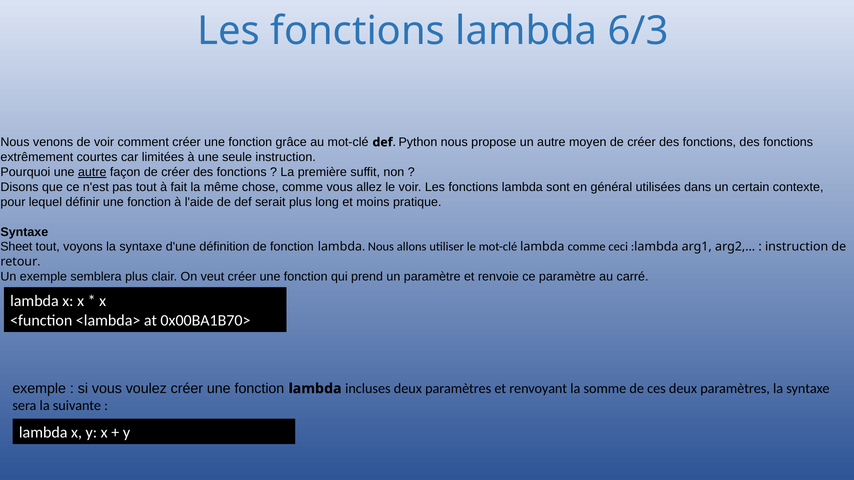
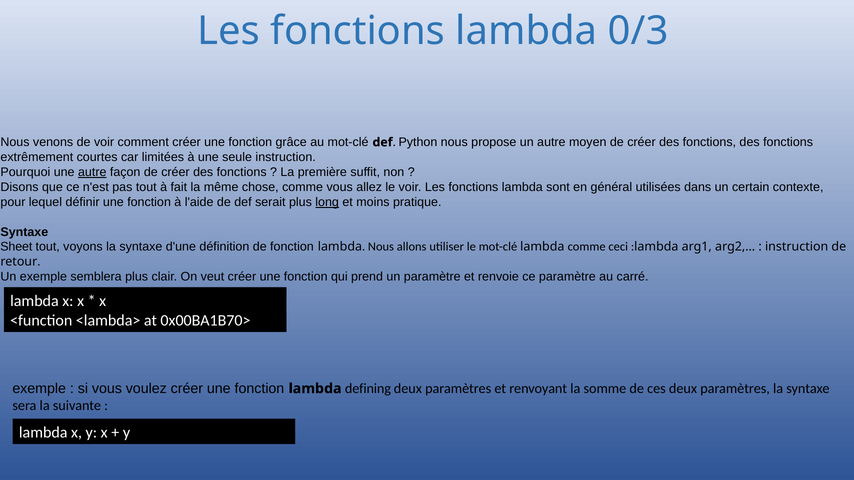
6/3: 6/3 -> 0/3 (638, 31)
long underline: none -> present (327, 202)
incluses: incluses -> defining (368, 389)
